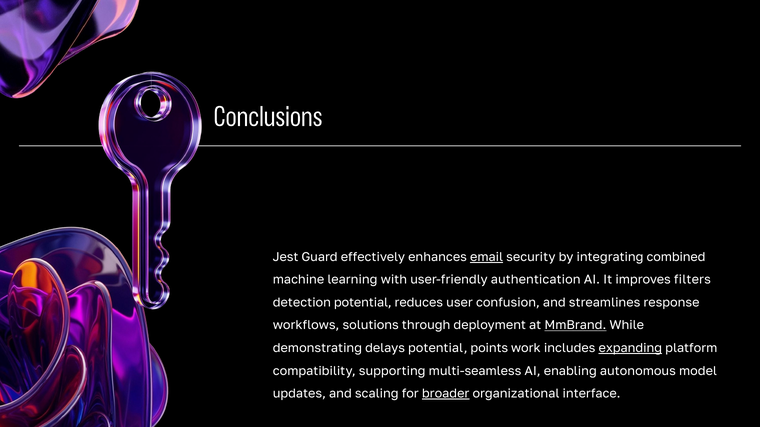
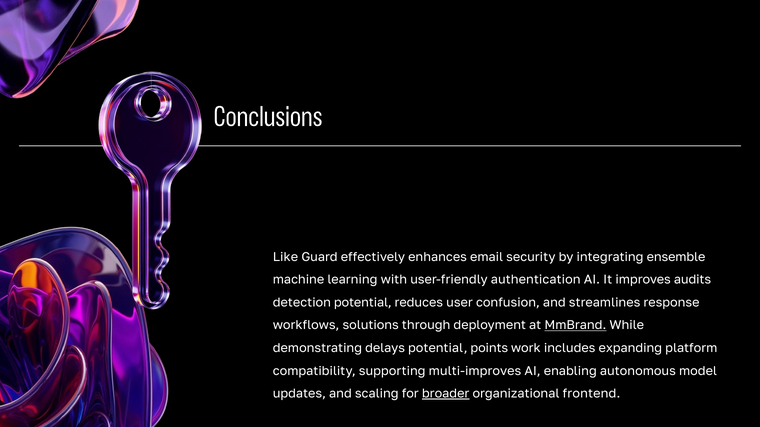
Jest: Jest -> Like (285, 257)
email underline: present -> none (487, 257)
combined: combined -> ensemble (676, 257)
filters: filters -> audits (693, 280)
expanding underline: present -> none (630, 349)
multi-seamless: multi-seamless -> multi-improves (475, 371)
interface: interface -> frontend (591, 394)
